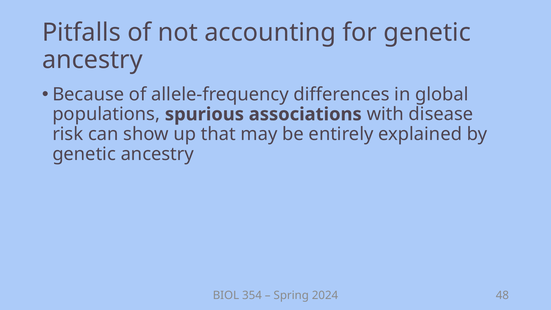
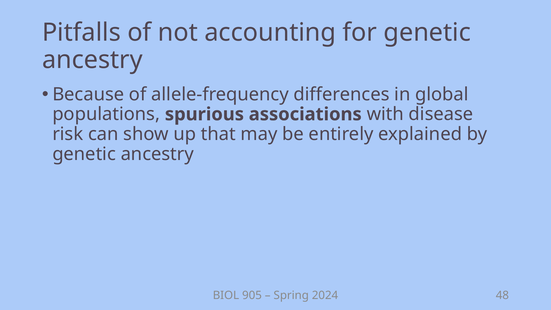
354: 354 -> 905 (252, 295)
